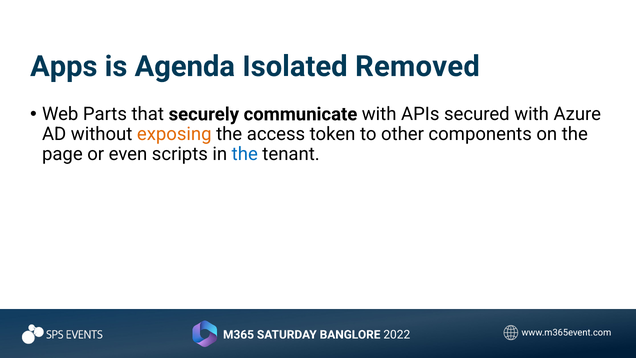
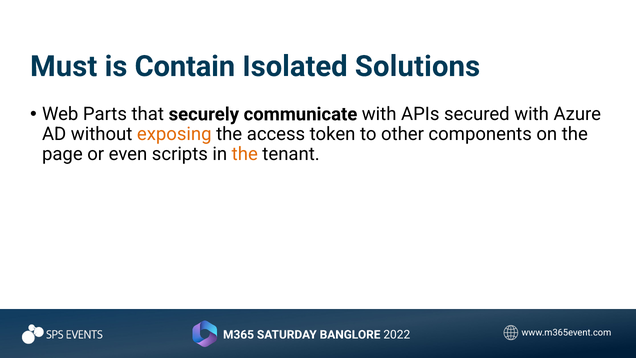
Apps: Apps -> Must (64, 66)
Agenda: Agenda -> Contain (185, 66)
Removed: Removed -> Solutions (417, 66)
the colour: blue -> orange (245, 154)
